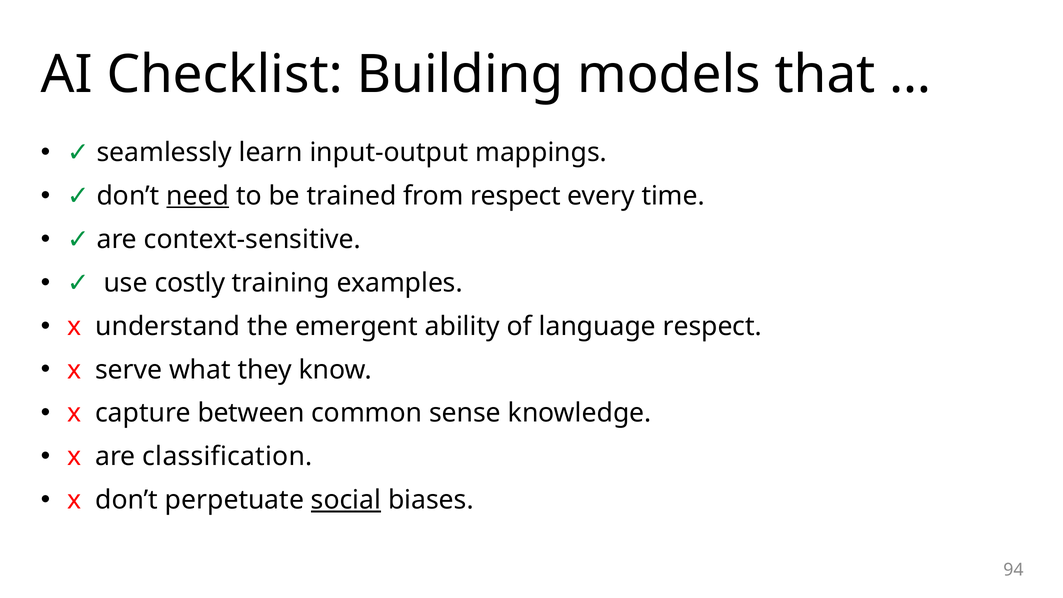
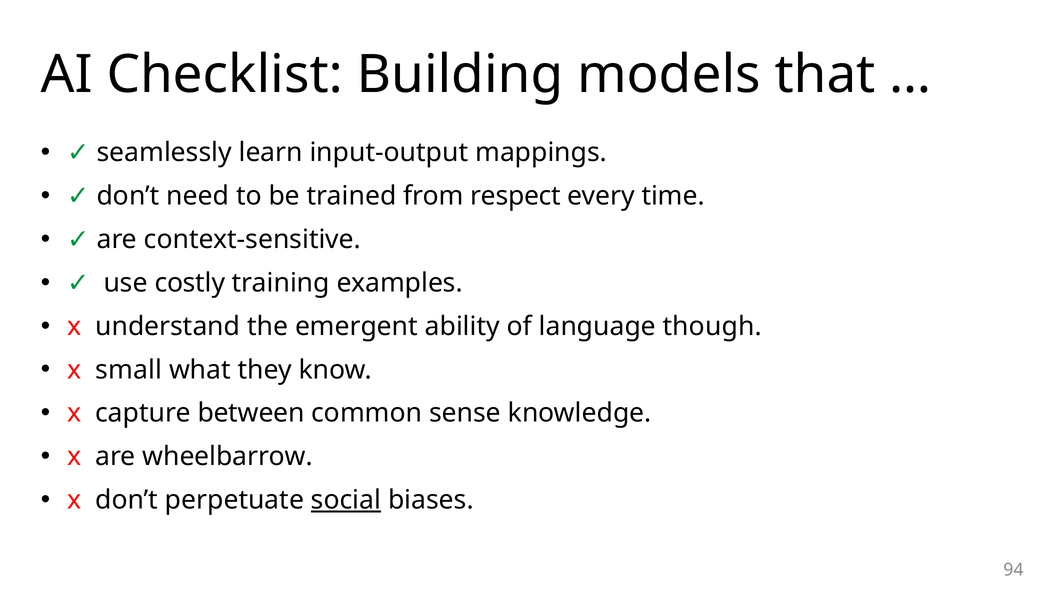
need underline: present -> none (198, 196)
language respect: respect -> though (712, 326)
serve: serve -> small (129, 370)
classification: classification -> wheelbarrow (228, 457)
